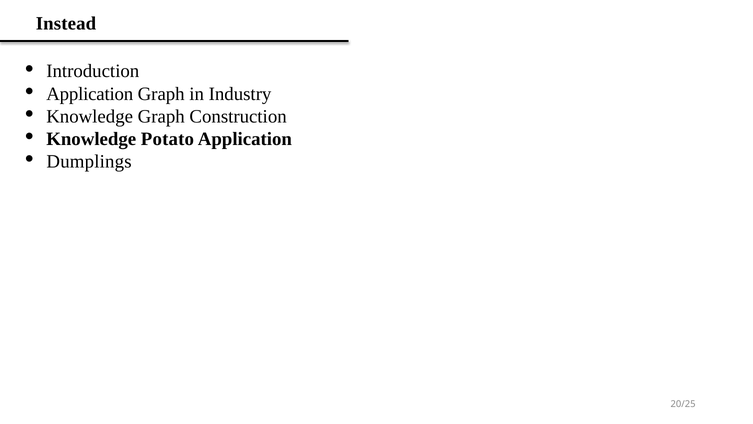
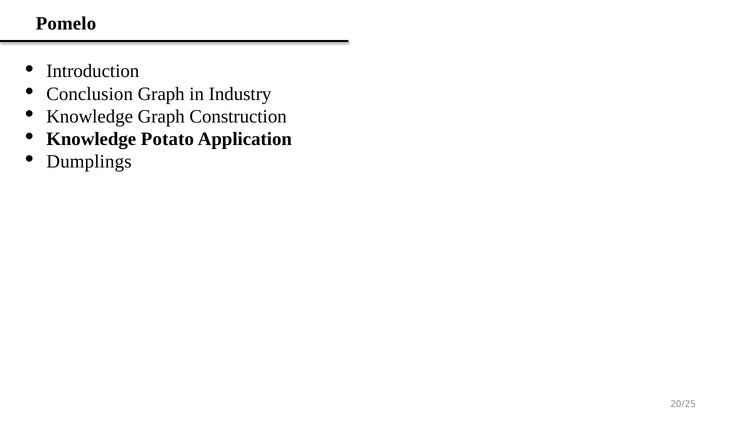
Instead: Instead -> Pomelo (66, 23)
Application: Application -> Conclusion (90, 94)
